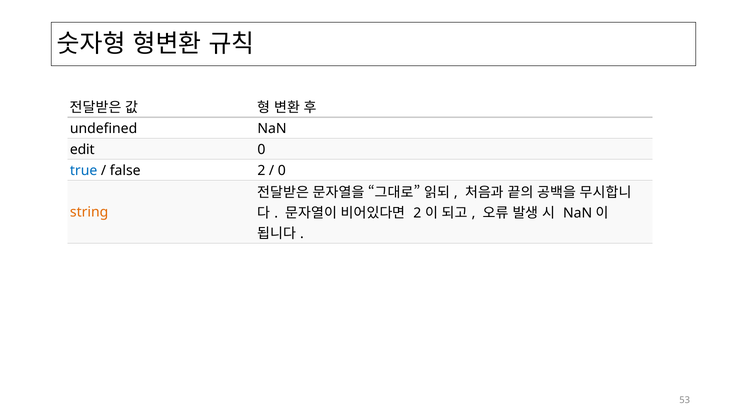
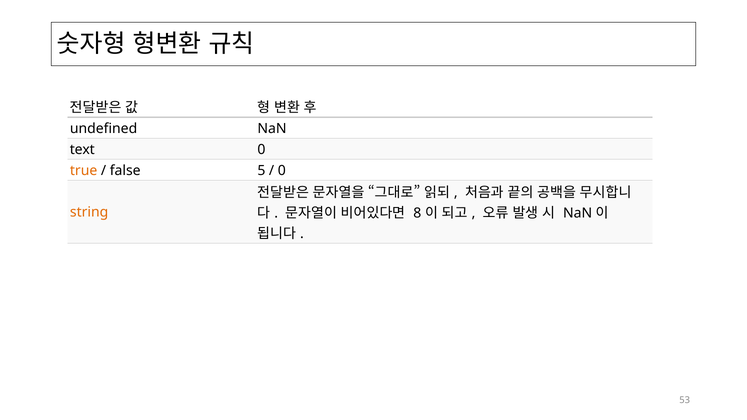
edit: edit -> text (82, 150)
true colour: blue -> orange (84, 171)
false 2: 2 -> 5 (261, 171)
2: 2 -> 8 (417, 213)
